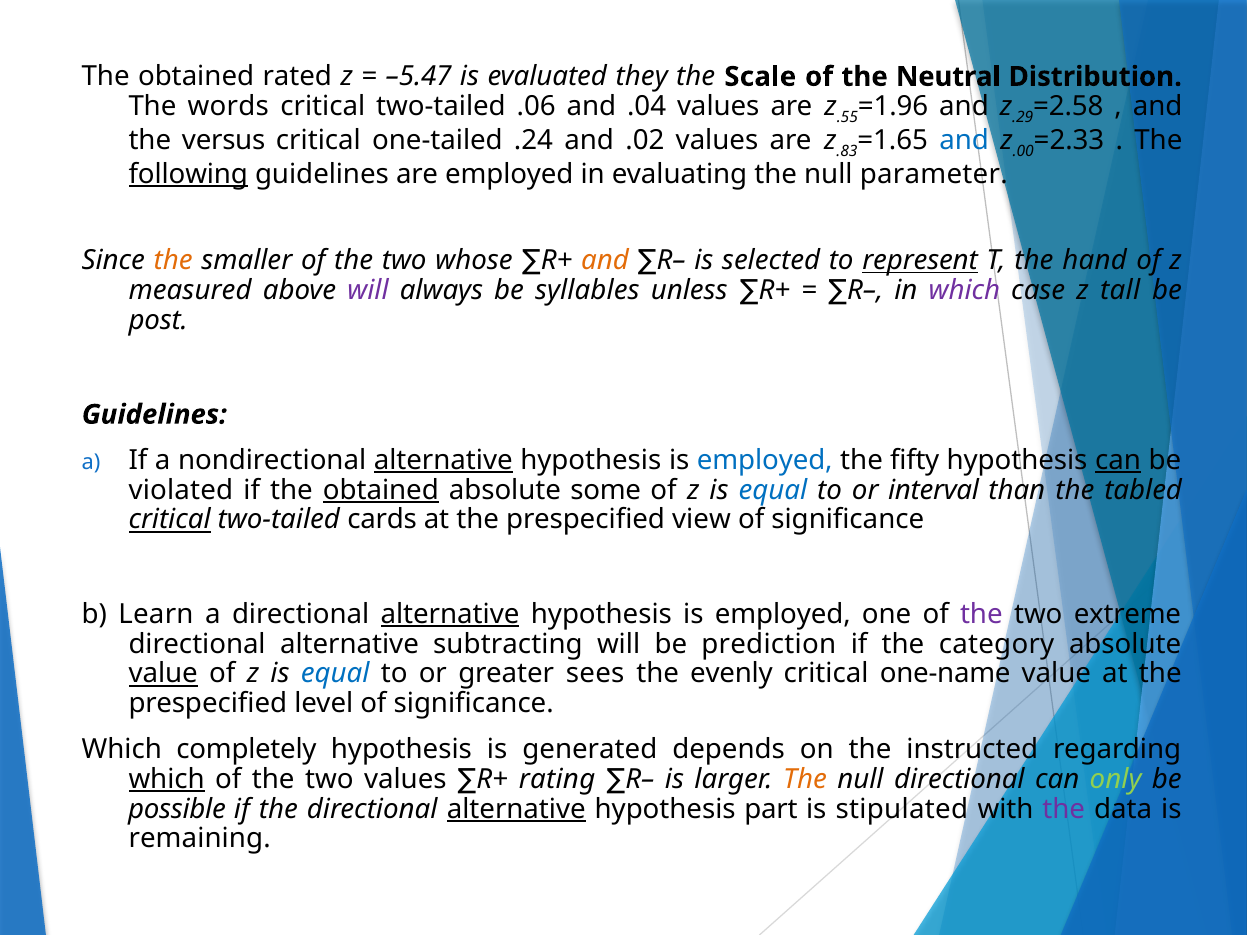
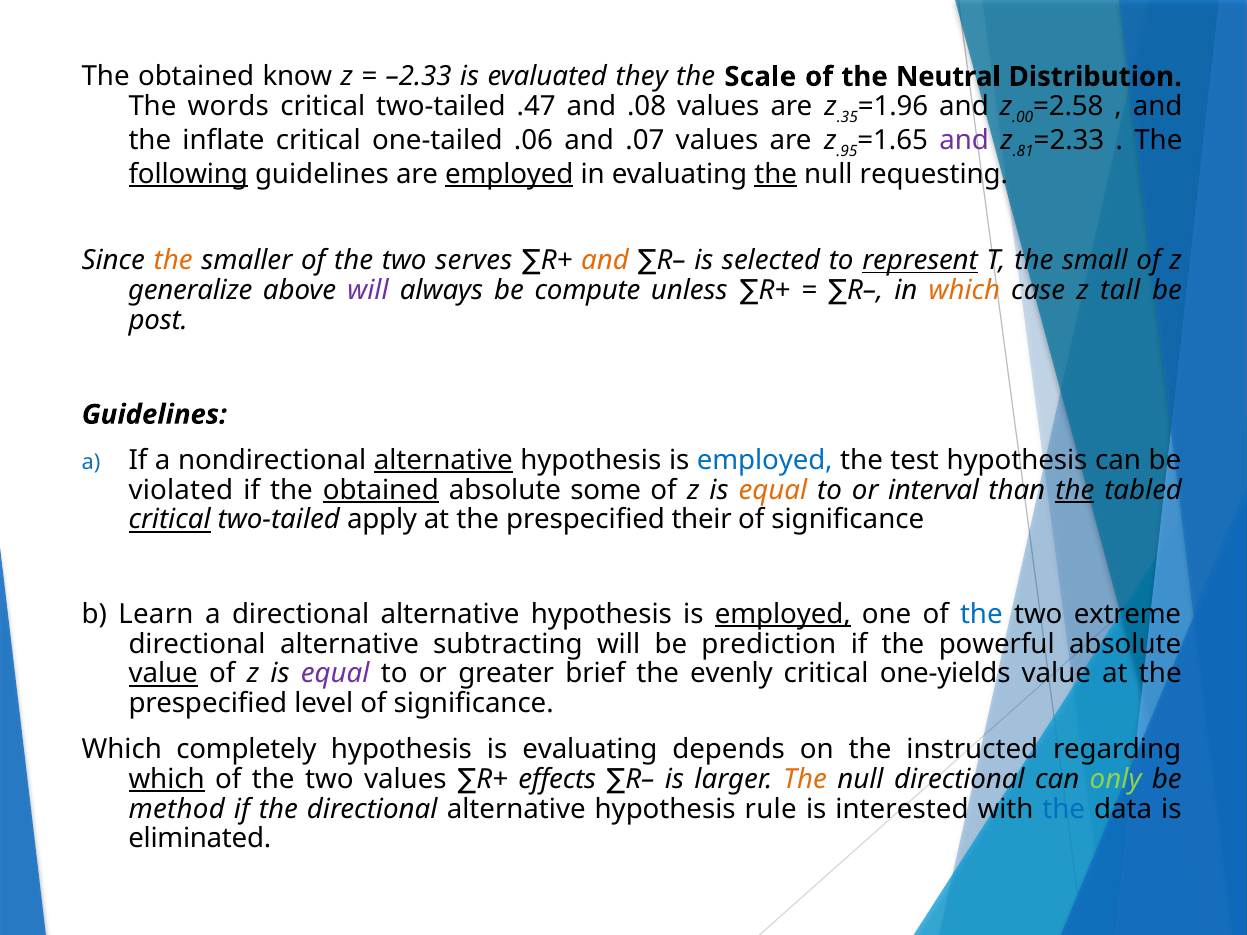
rated: rated -> know (297, 77)
–5.47: –5.47 -> –2.33 (419, 77)
.06: .06 -> .47 (536, 107)
.04: .04 -> .08 (647, 107)
.55: .55 -> .35 (847, 117)
.29: .29 -> .00 (1023, 117)
versus: versus -> inflate (224, 140)
.24: .24 -> .06 (534, 140)
.02: .02 -> .07 (645, 140)
.83: .83 -> .95 (847, 151)
and colour: blue -> purple (964, 140)
.00: .00 -> .81 (1023, 151)
employed underline: none -> present (509, 174)
the underline: none -> present (776, 174)
parameter: parameter -> requesting (934, 174)
whose: whose -> serves (474, 261)
hand: hand -> small (1095, 261)
measured: measured -> generalize (190, 291)
syllables: syllables -> compute (588, 291)
which colour: purple -> orange (964, 291)
fifty: fifty -> test (915, 460)
can underline: present -> none (1118, 460)
equal colour: blue -> orange (773, 490)
the underline: none -> present (1075, 490)
cards: cards -> apply (382, 520)
view: view -> their (702, 520)
alternative underline: present -> none (450, 614)
employed underline: none -> present (783, 614)
the colour: purple -> blue (981, 614)
category: category -> powerful (997, 644)
equal colour: blue -> purple (335, 674)
sees: sees -> brief (595, 674)
one-name: one-name -> one-yields (945, 674)
is generated: generated -> evaluating (590, 749)
rating: rating -> effects (557, 779)
possible: possible -> method (177, 809)
alternative underline: present -> none (516, 809)
part: part -> rule (771, 809)
stipulated: stipulated -> interested (902, 809)
the colour: purple -> blue (1064, 809)
remaining: remaining -> eliminated (200, 839)
